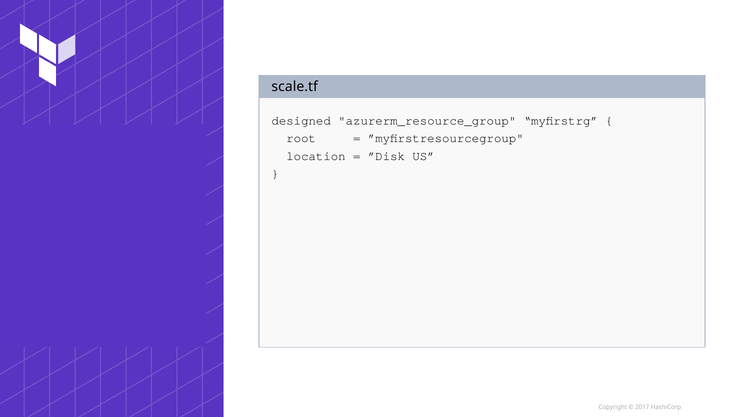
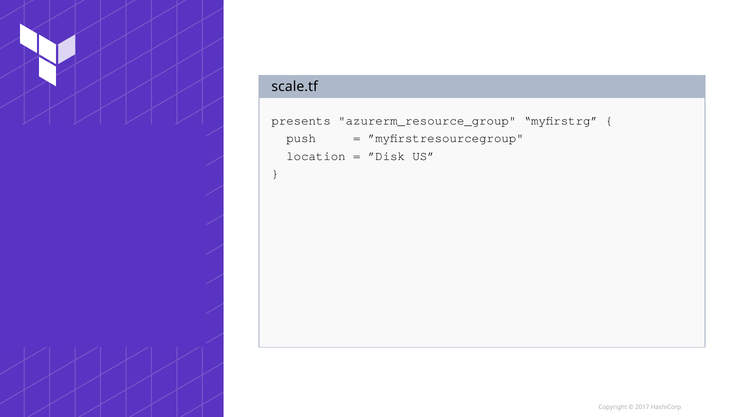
designed: designed -> presents (301, 120)
root: root -> push (301, 138)
